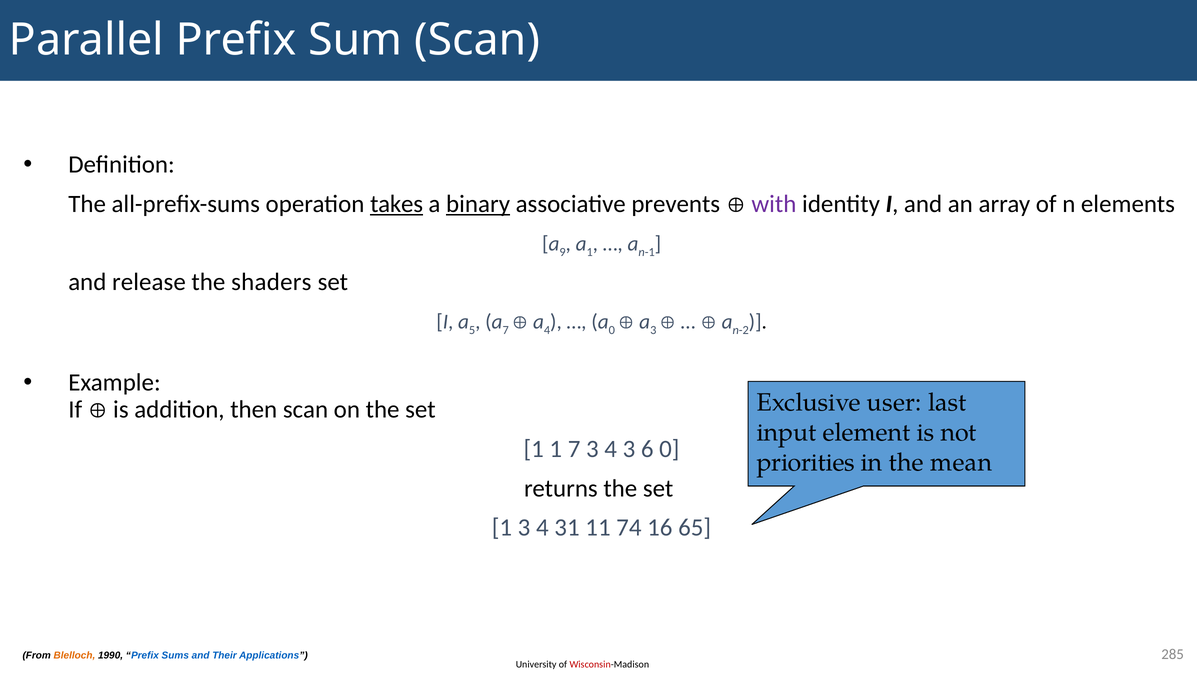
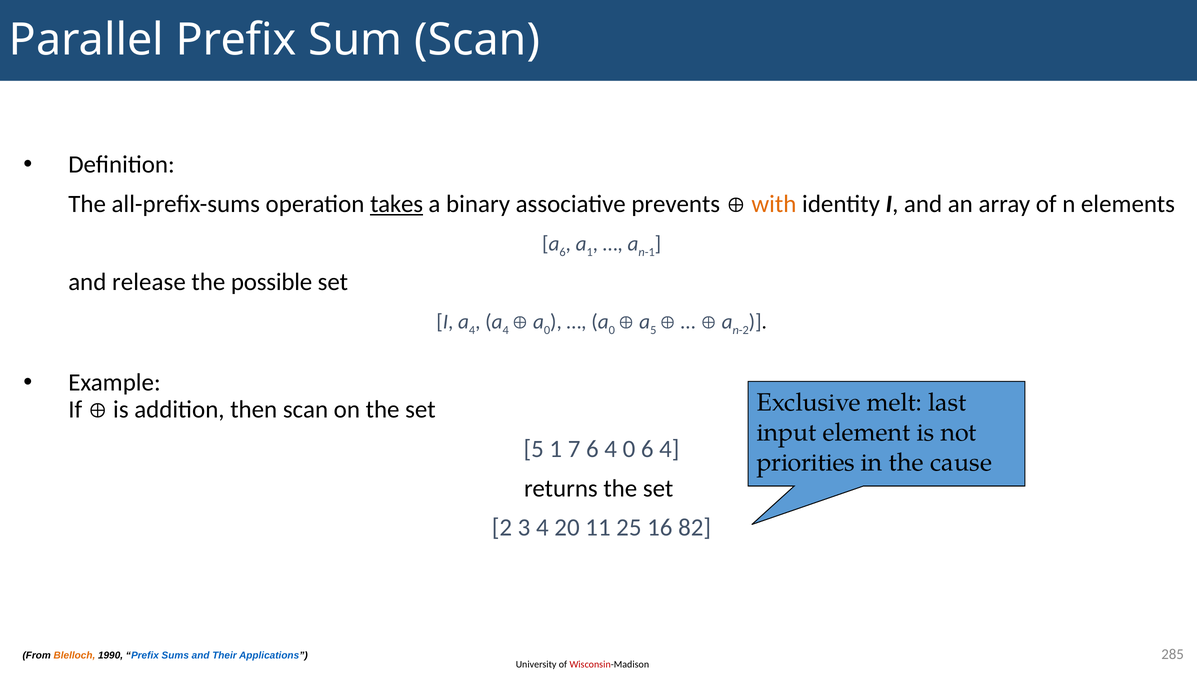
binary underline: present -> none (478, 204)
with colour: purple -> orange (774, 204)
a 9: 9 -> 6 (563, 252)
shaders: shaders -> possible (272, 282)
I a 5: 5 -> 4 (472, 330)
7: 7 -> 4 (506, 330)
4: 4 -> 0 (547, 330)
a 3: 3 -> 5 (653, 330)
user: user -> melt (894, 403)
1: 1 -> 5 (534, 449)
7 3: 3 -> 6 (592, 449)
4 3: 3 -> 0 (629, 449)
0: 0 -> 4 (669, 449)
mean: mean -> cause (961, 463)
1: 1 -> 2 (502, 528)
31: 31 -> 20 (567, 528)
74: 74 -> 25 (629, 528)
65: 65 -> 82 (695, 528)
